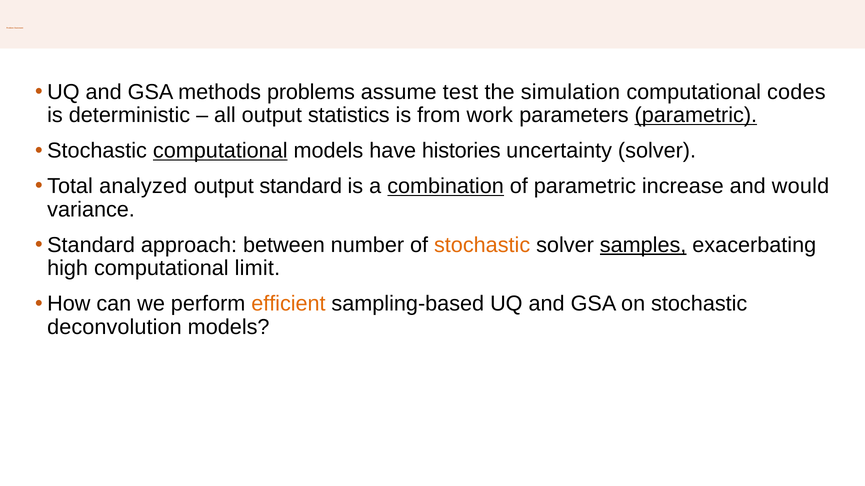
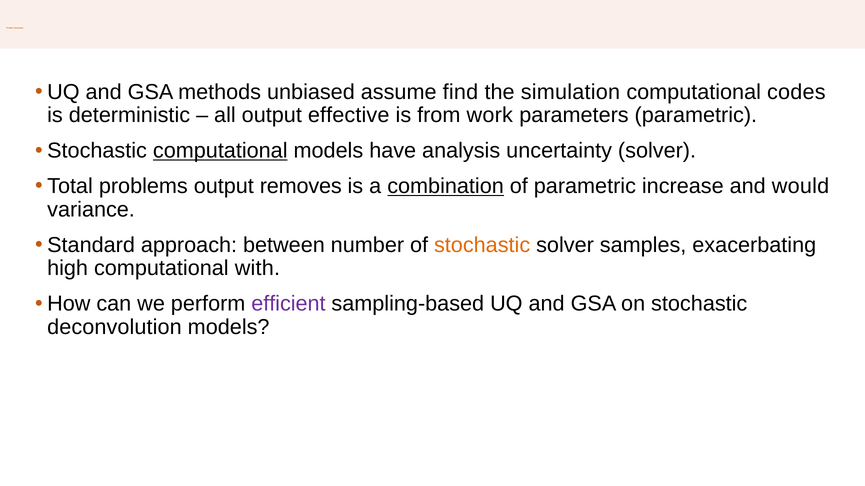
problems: problems -> unbiased (311, 92)
test: test -> find (460, 92)
statistics: statistics -> effective (349, 115)
parametric underline: present -> none (696, 115)
histories: histories -> analysis (461, 151)
analyzed: analyzed -> problems (143, 186)
output standard: standard -> removes (301, 186)
samples underline: present -> none (643, 245)
limit: limit -> with (257, 269)
efficient colour: orange -> purple (288, 304)
